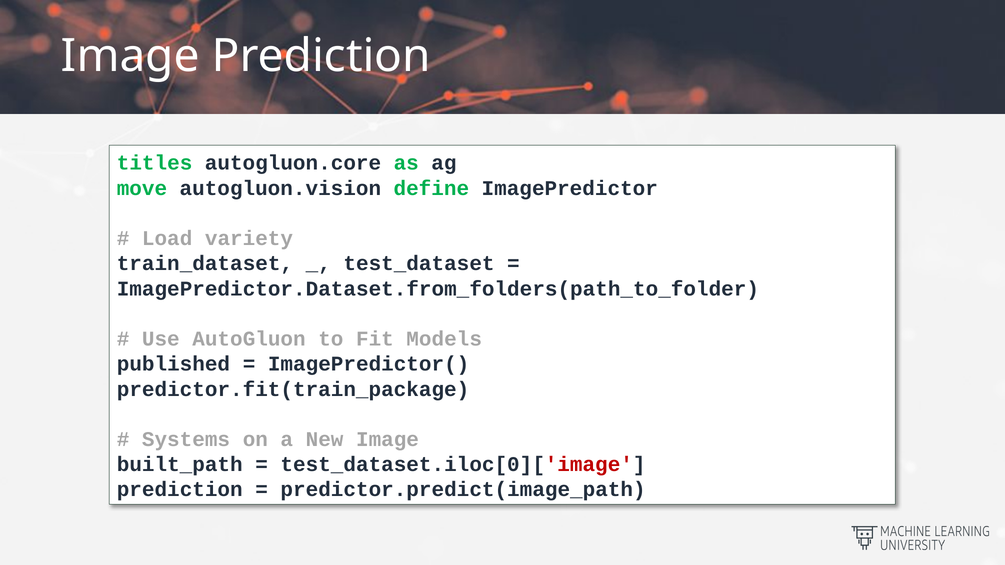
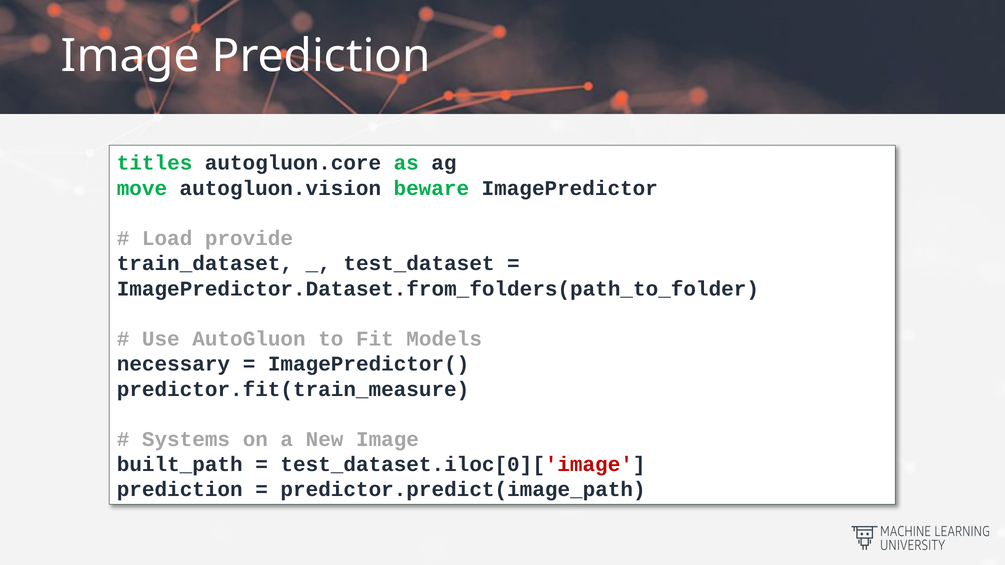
define: define -> beware (431, 188)
variety: variety -> provide (249, 238)
published: published -> necessary (173, 364)
predictor.fit(train_package: predictor.fit(train_package -> predictor.fit(train_measure (293, 389)
